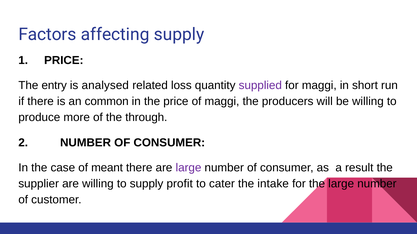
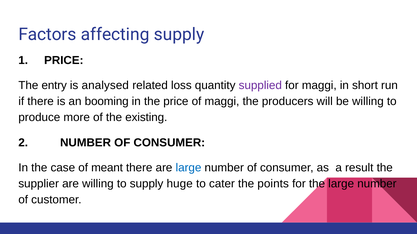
common: common -> booming (107, 102)
through: through -> existing (146, 118)
large colour: purple -> blue (188, 168)
profit: profit -> huge (180, 184)
intake: intake -> points (273, 184)
